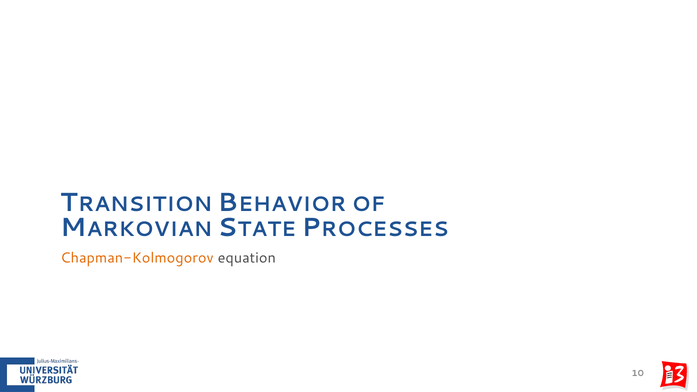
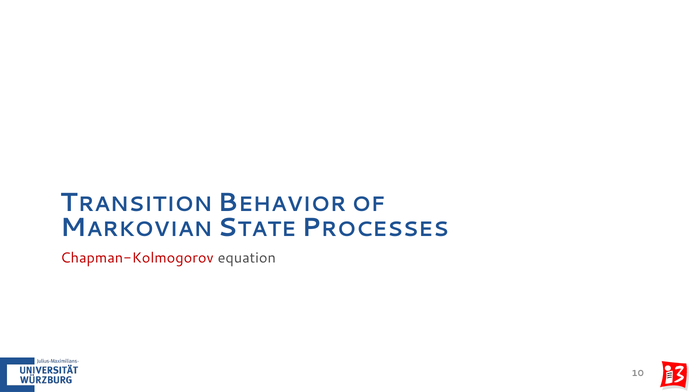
Chapman-Kolmogorov colour: orange -> red (137, 258)
